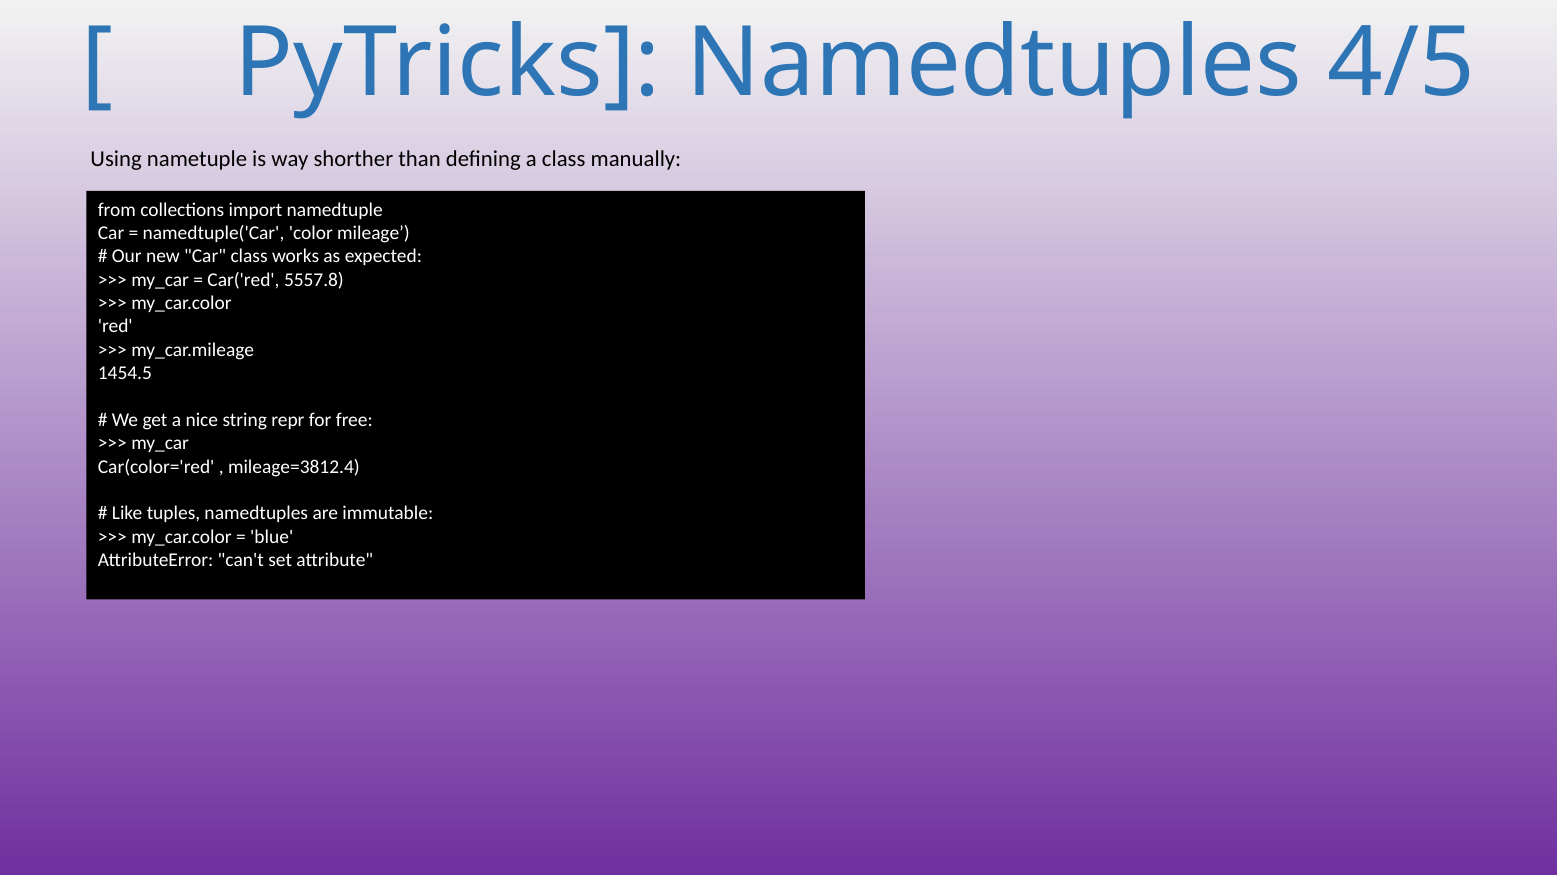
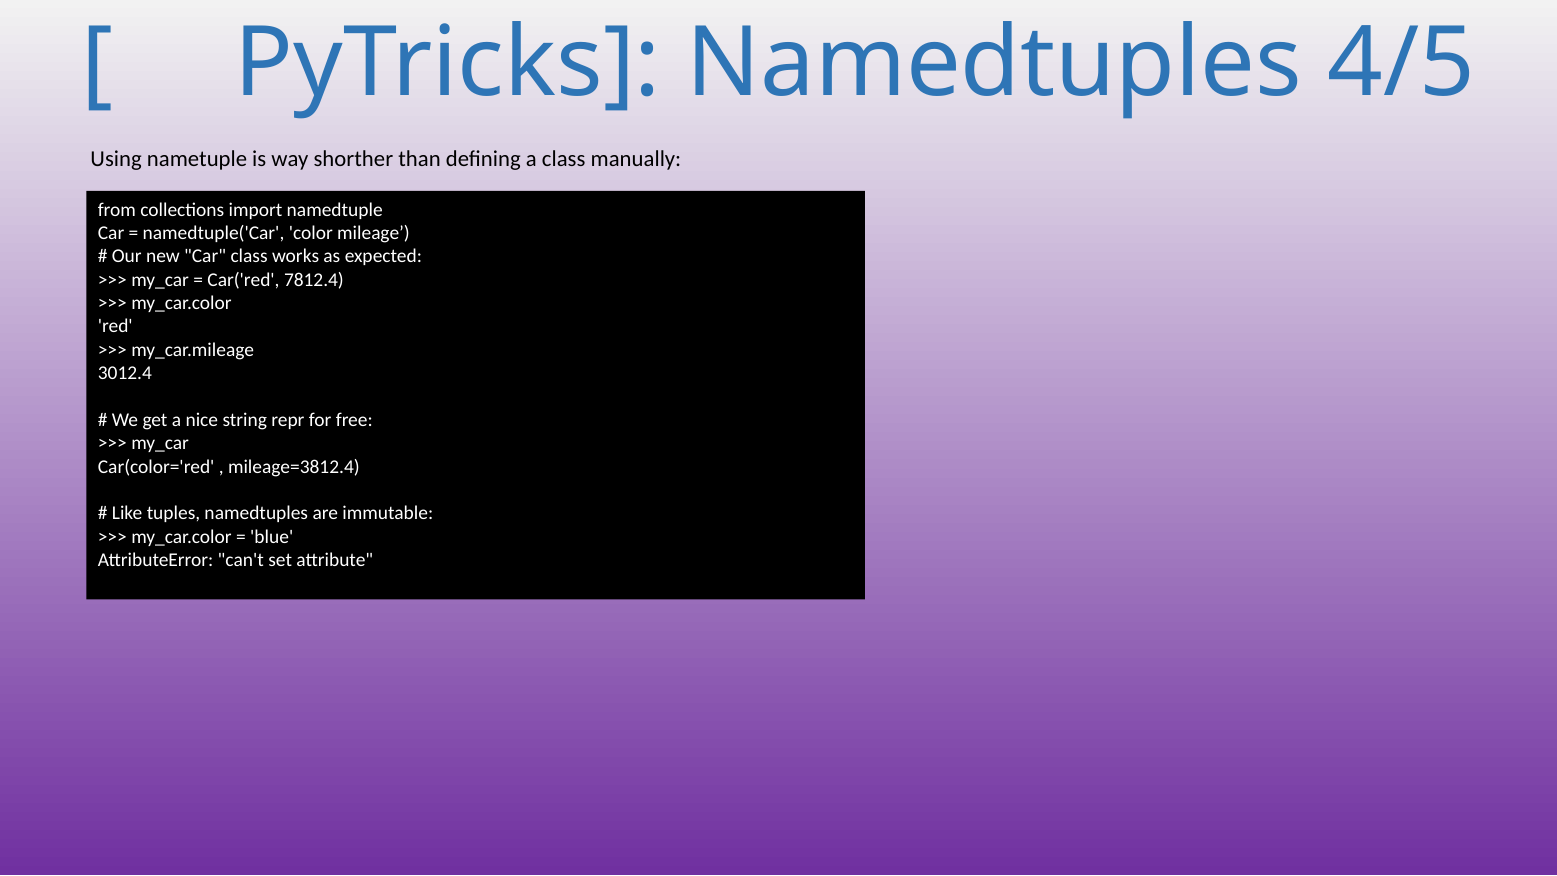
5557.8: 5557.8 -> 7812.4 (314, 280)
1454.5: 1454.5 -> 3012.4 (125, 373)
